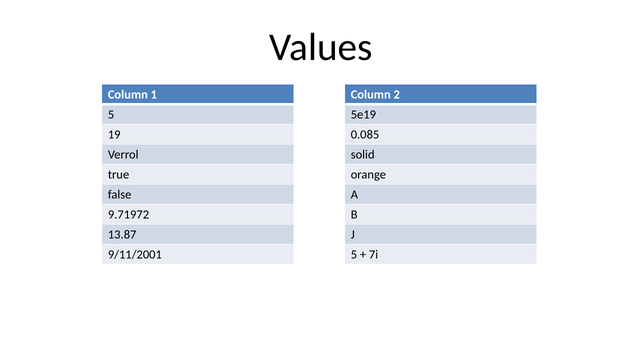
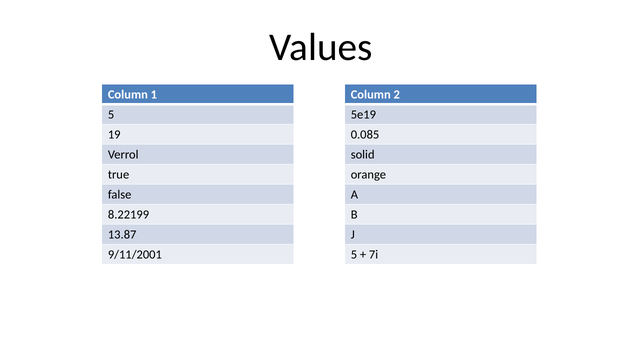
9.71972: 9.71972 -> 8.22199 (129, 215)
